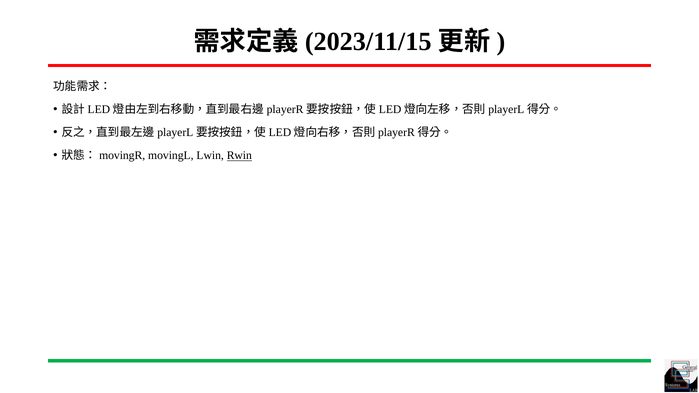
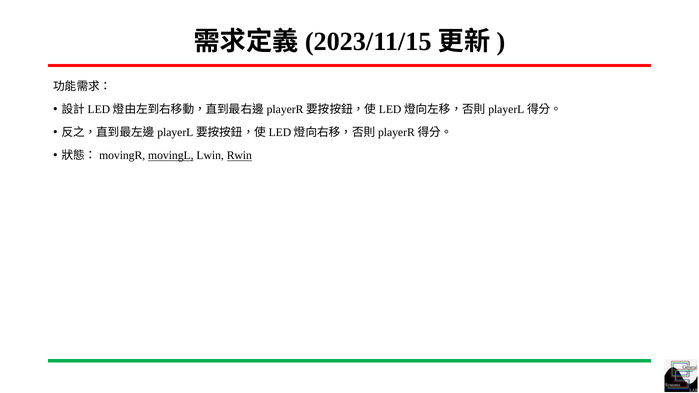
movingL underline: none -> present (171, 156)
